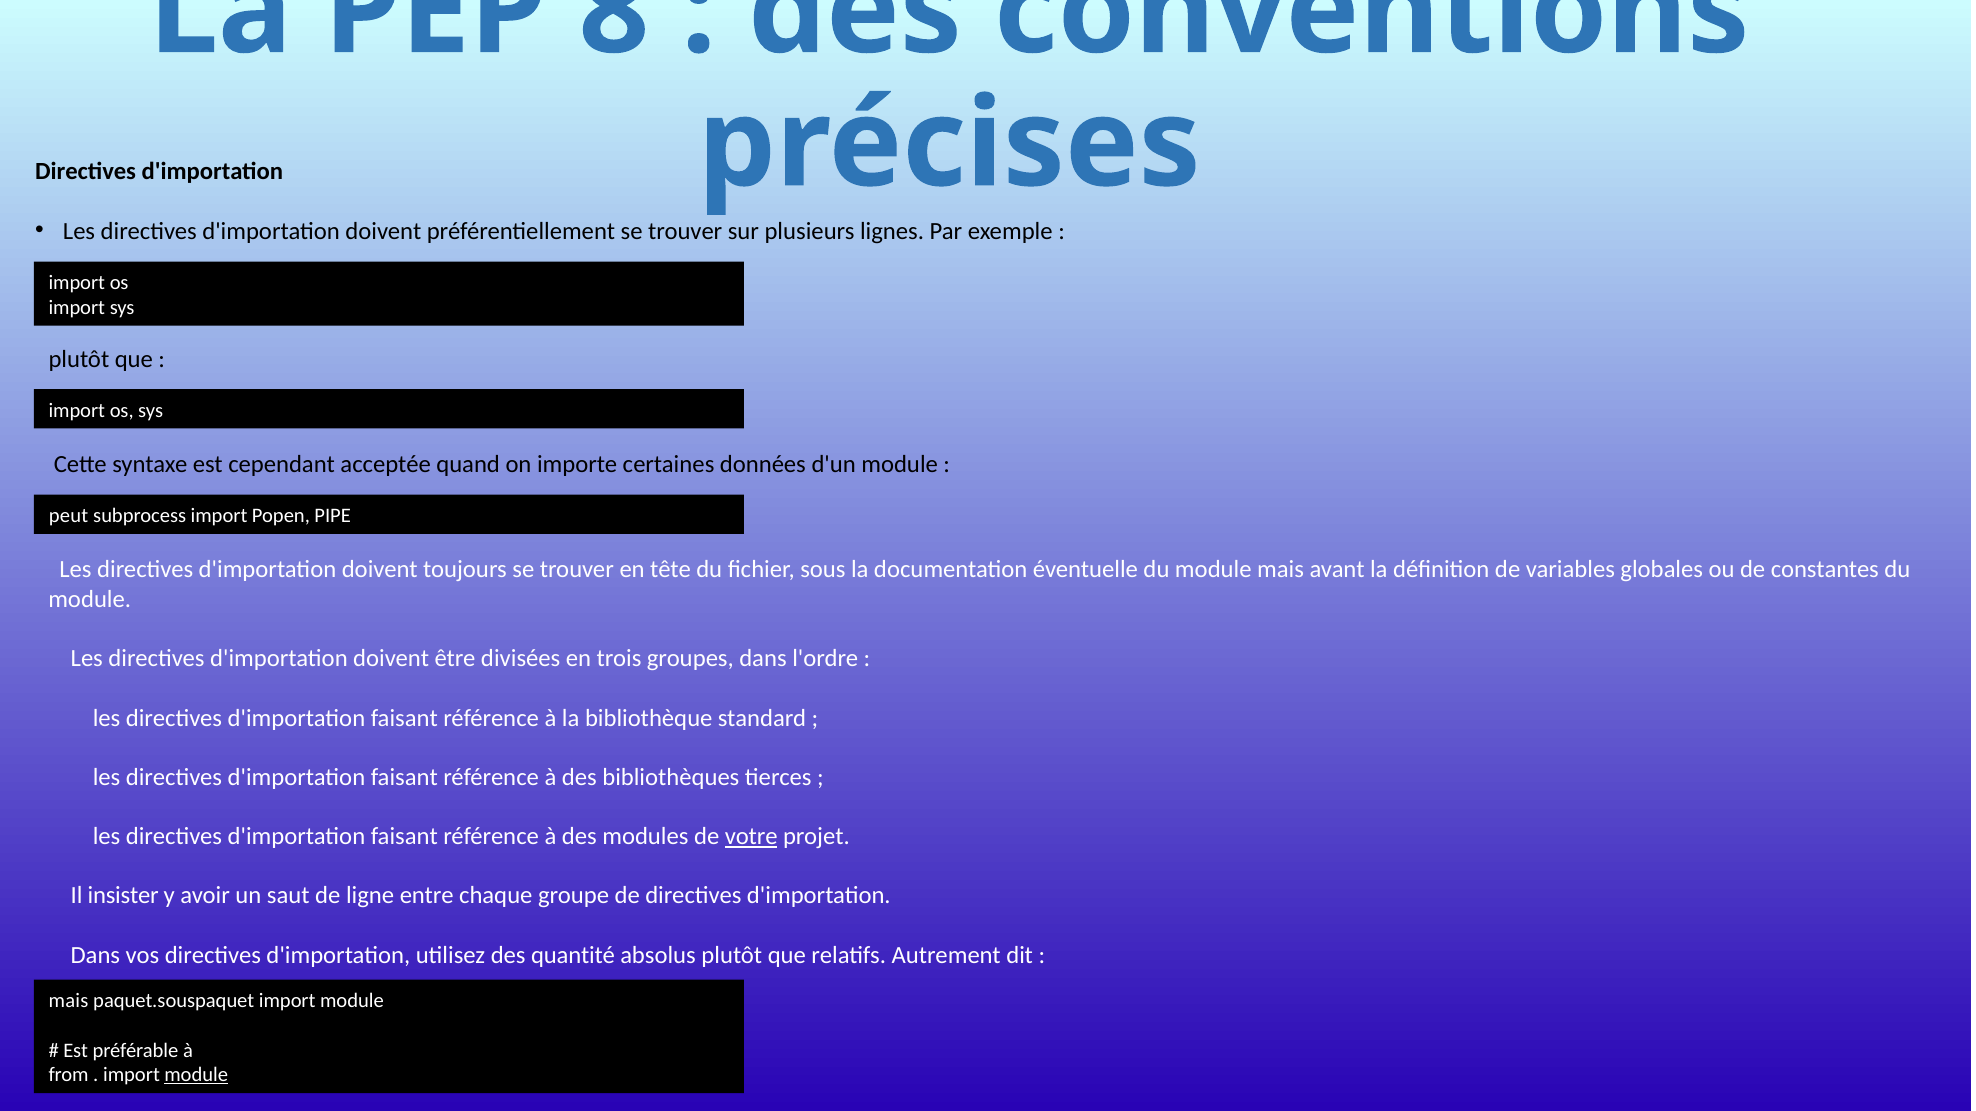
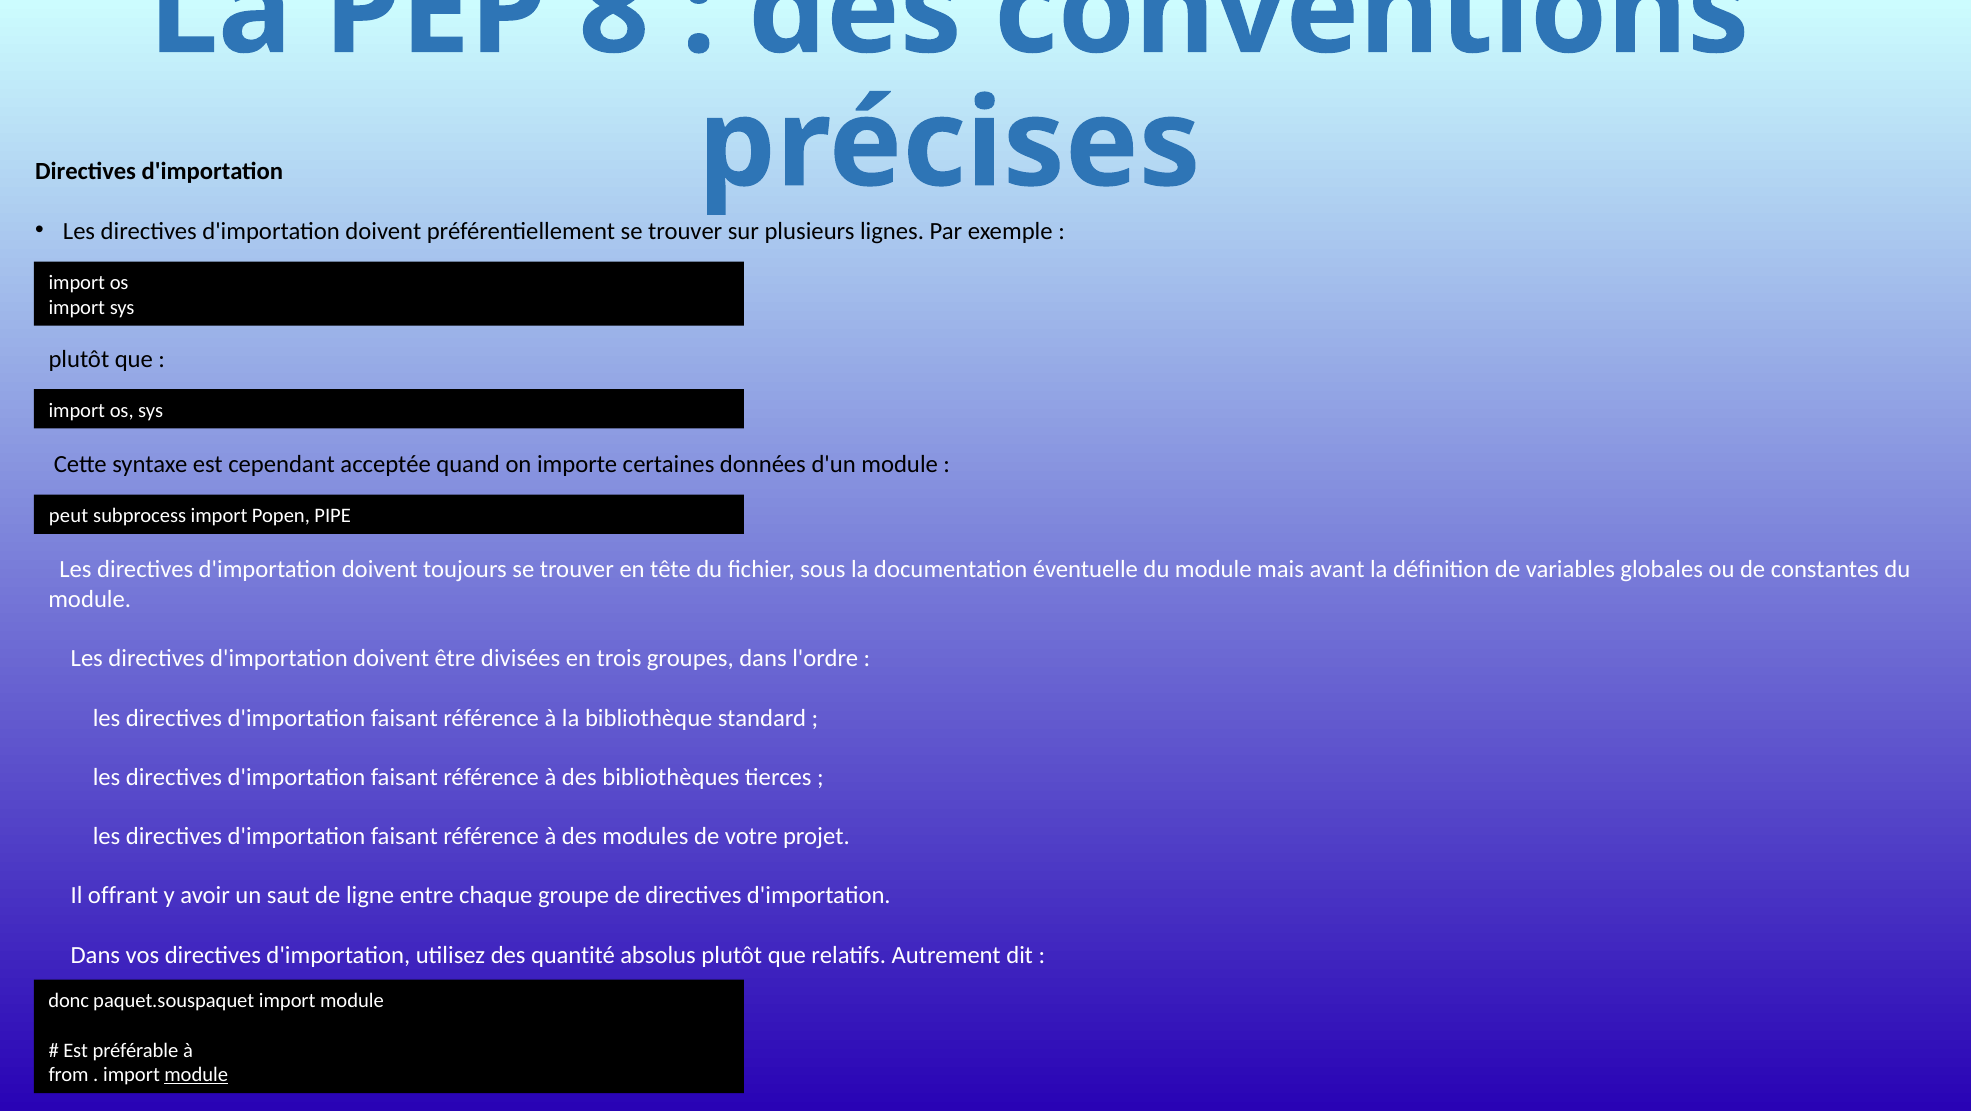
votre underline: present -> none (751, 837)
insister: insister -> offrant (123, 896)
mais: mais -> donc (69, 1001)
